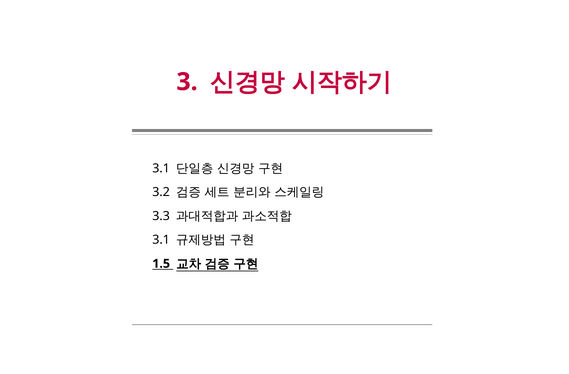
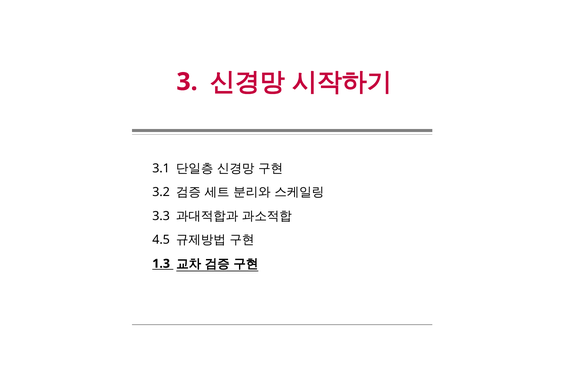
3.1: 3.1 -> 4.5 (161, 240)
1.5: 1.5 -> 1.3 (161, 263)
